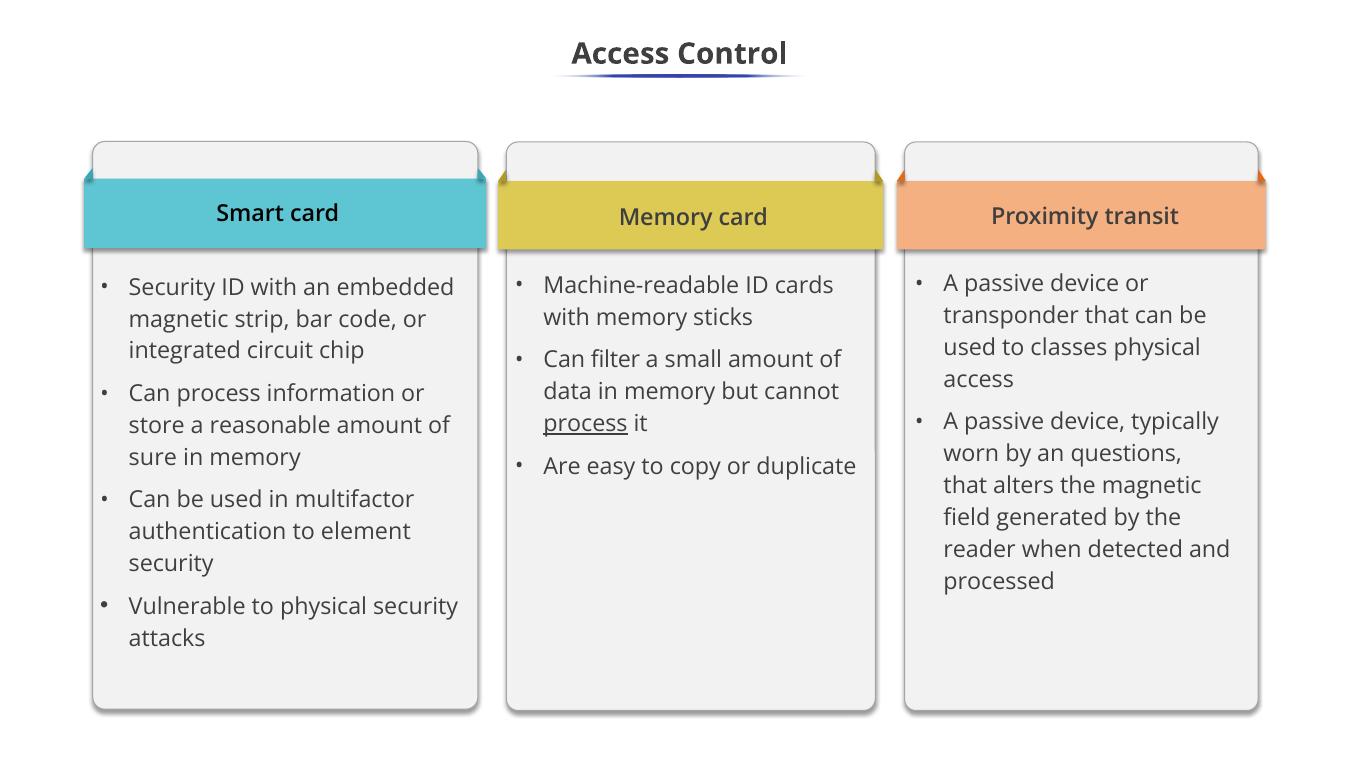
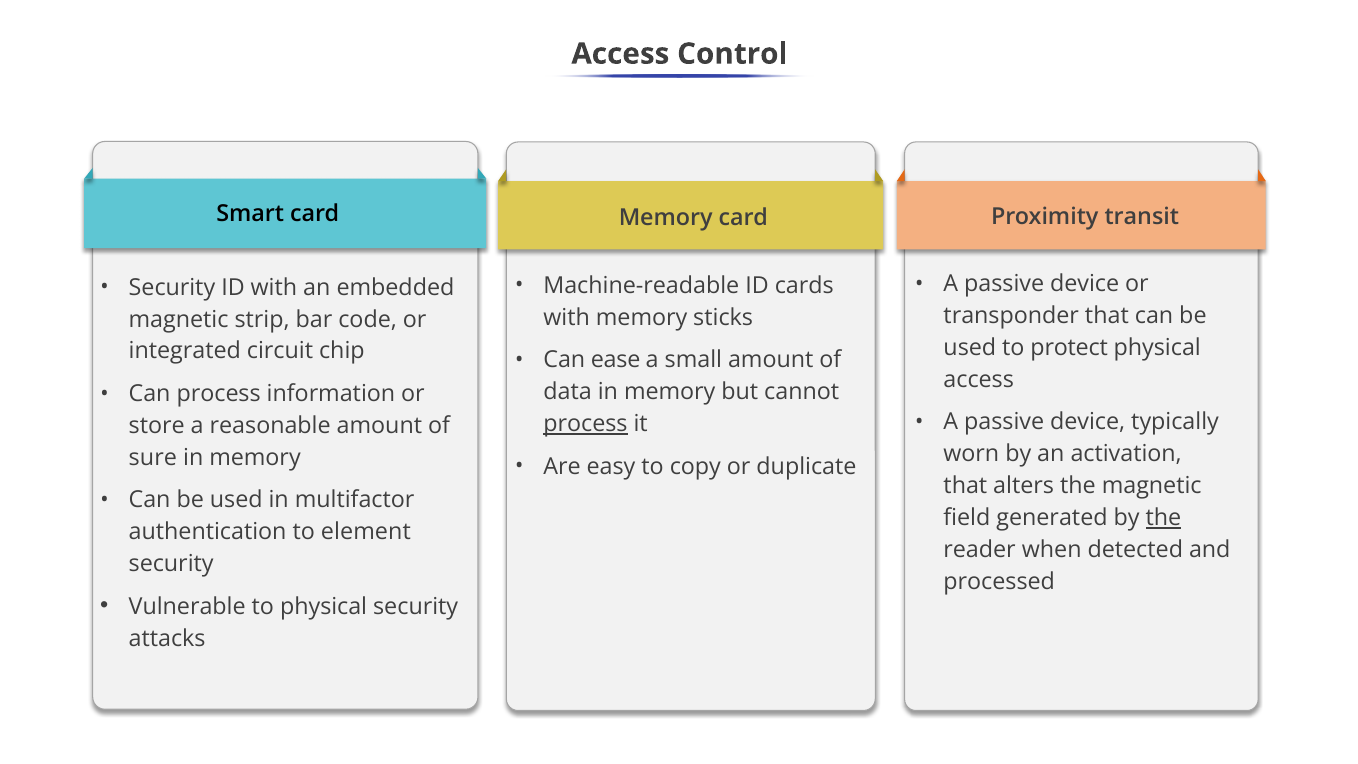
classes: classes -> protect (1069, 348)
filter: filter -> ease (616, 360)
questions: questions -> activation (1126, 454)
the underline: none -> present (1163, 518)
